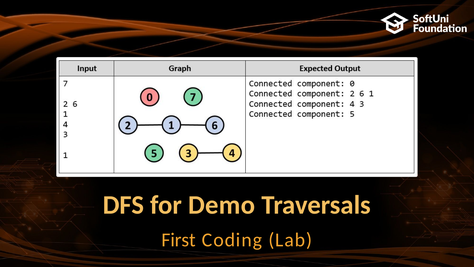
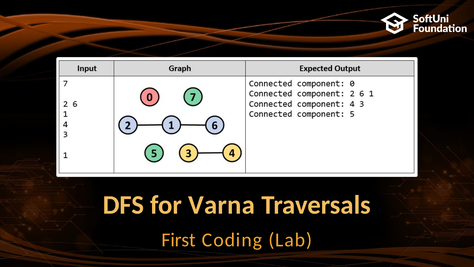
Demo: Demo -> Varna (222, 205)
